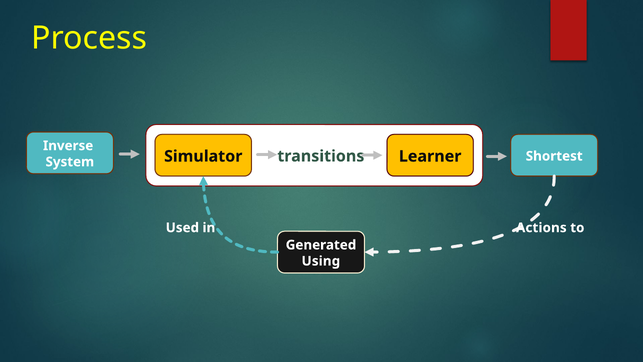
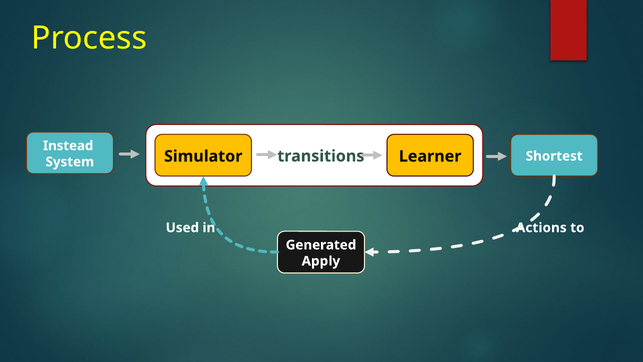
Inverse: Inverse -> Instead (68, 146)
Using: Using -> Apply (321, 261)
